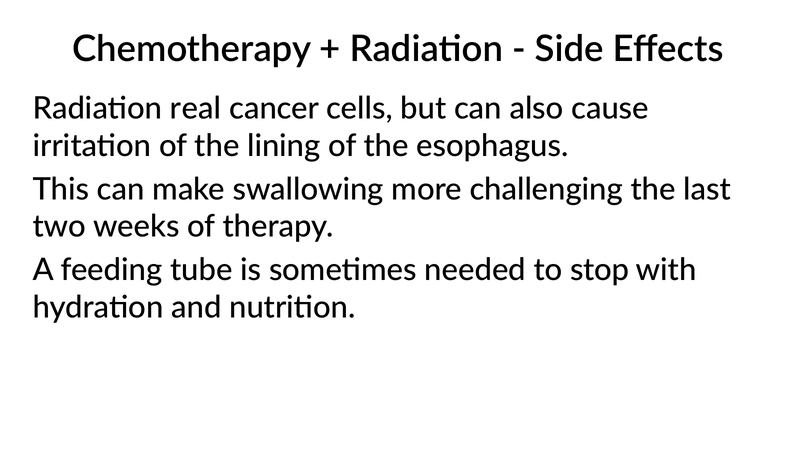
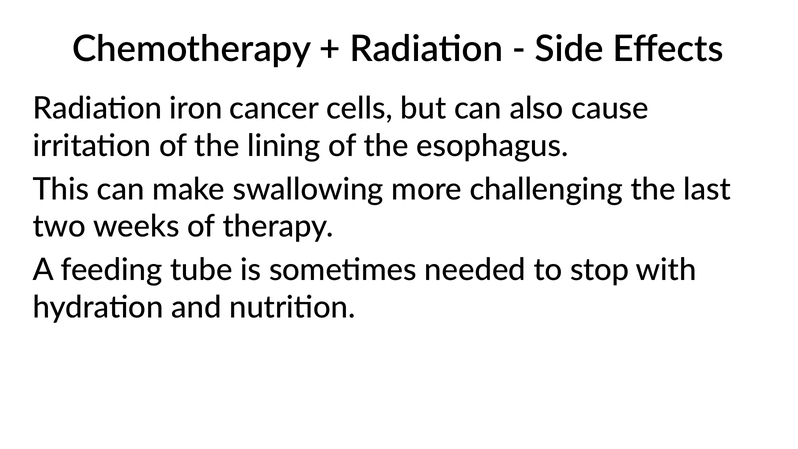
real: real -> iron (196, 109)
